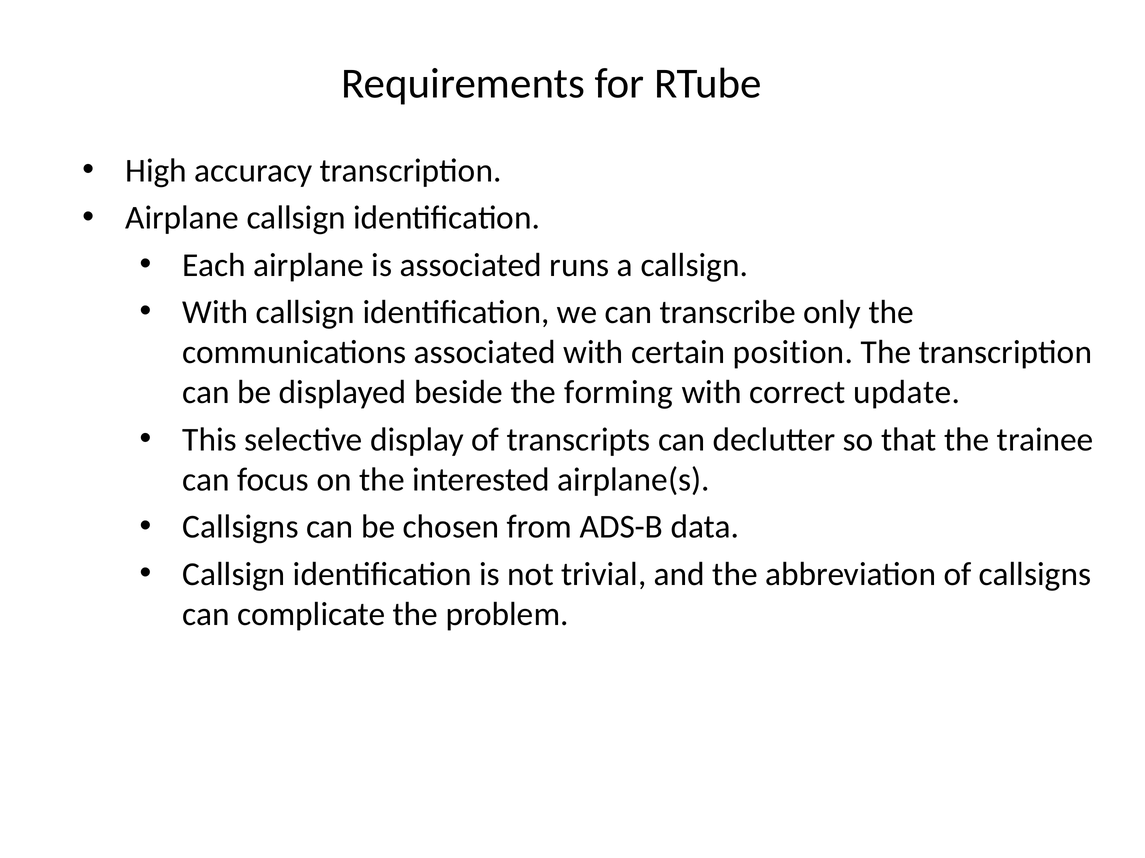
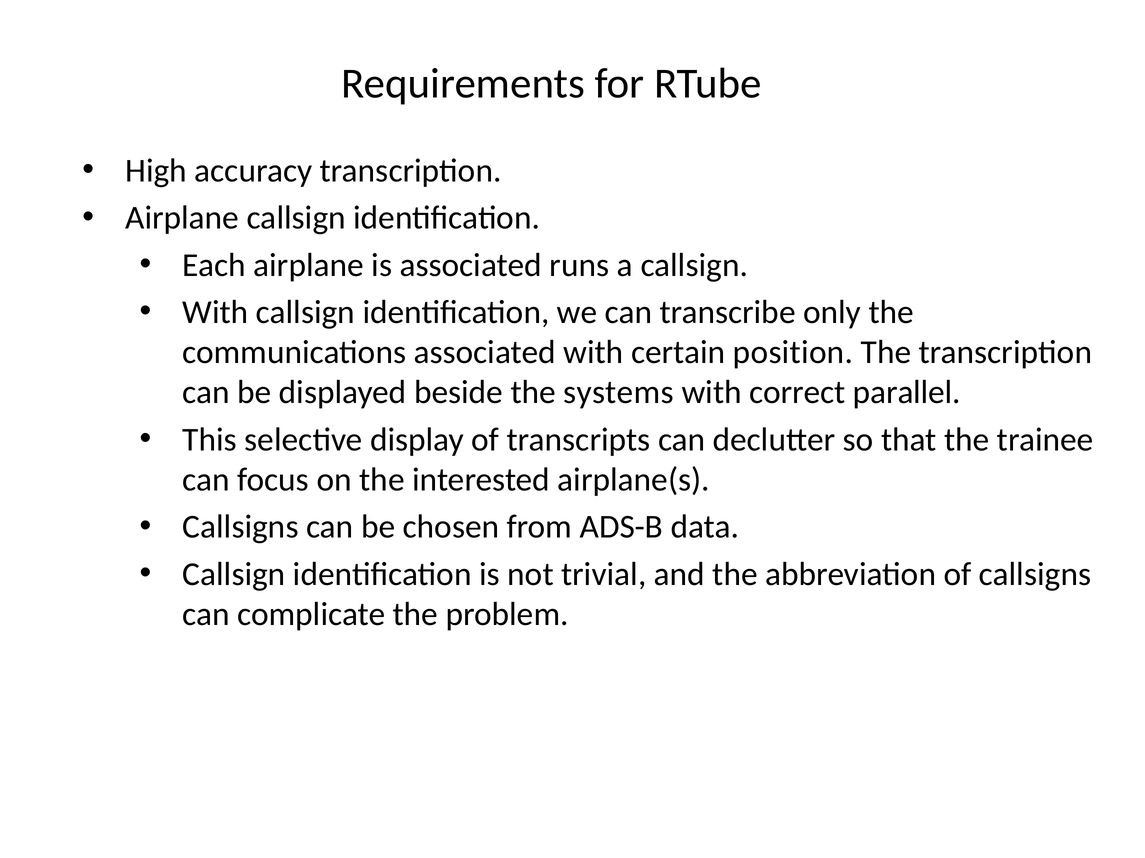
forming: forming -> systems (619, 393)
update: update -> parallel (907, 393)
